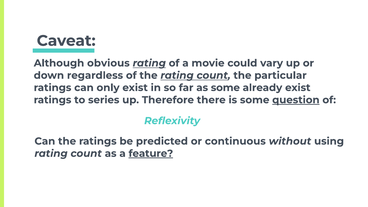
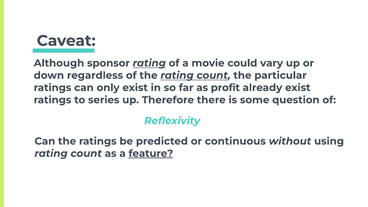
obvious: obvious -> sponsor (108, 63)
as some: some -> profit (225, 88)
question underline: present -> none (296, 100)
